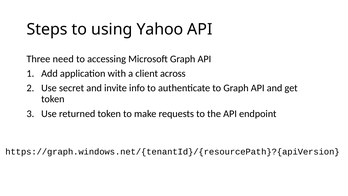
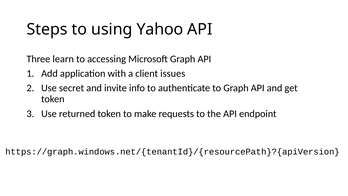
need: need -> learn (63, 59)
across: across -> issues (173, 73)
